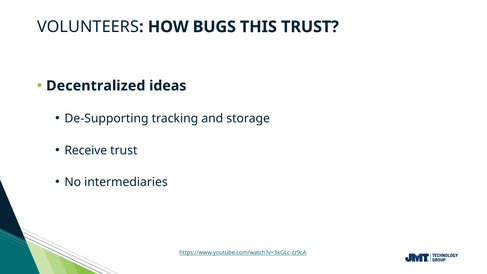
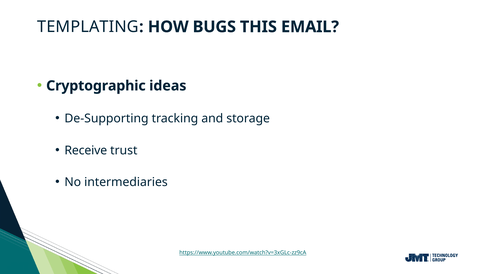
VOLUNTEERS: VOLUNTEERS -> TEMPLATING (88, 27)
THIS TRUST: TRUST -> EMAIL (310, 27)
Decentralized: Decentralized -> Cryptographic (96, 86)
